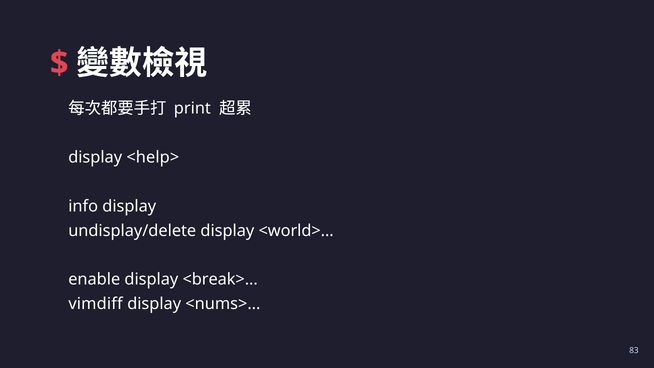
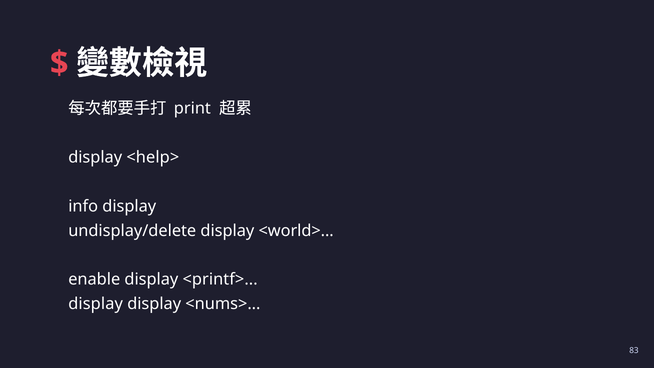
<break>: <break> -> <printf> (220, 279)
vimdiff: vimdiff -> display (96, 304)
